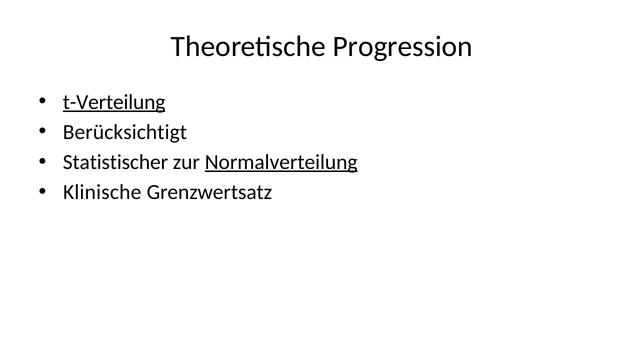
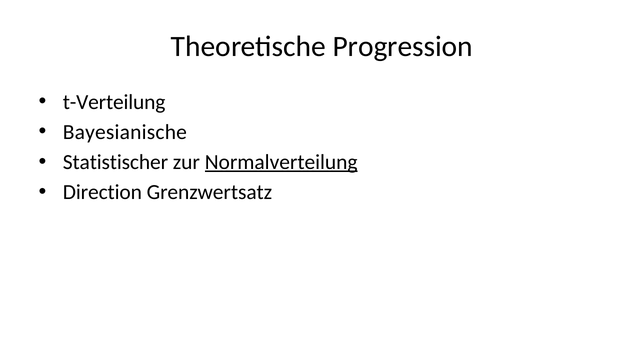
t-Verteilung underline: present -> none (114, 102)
Berücksichtigt: Berücksichtigt -> Bayesianische (125, 132)
Klinische: Klinische -> Direction (102, 192)
